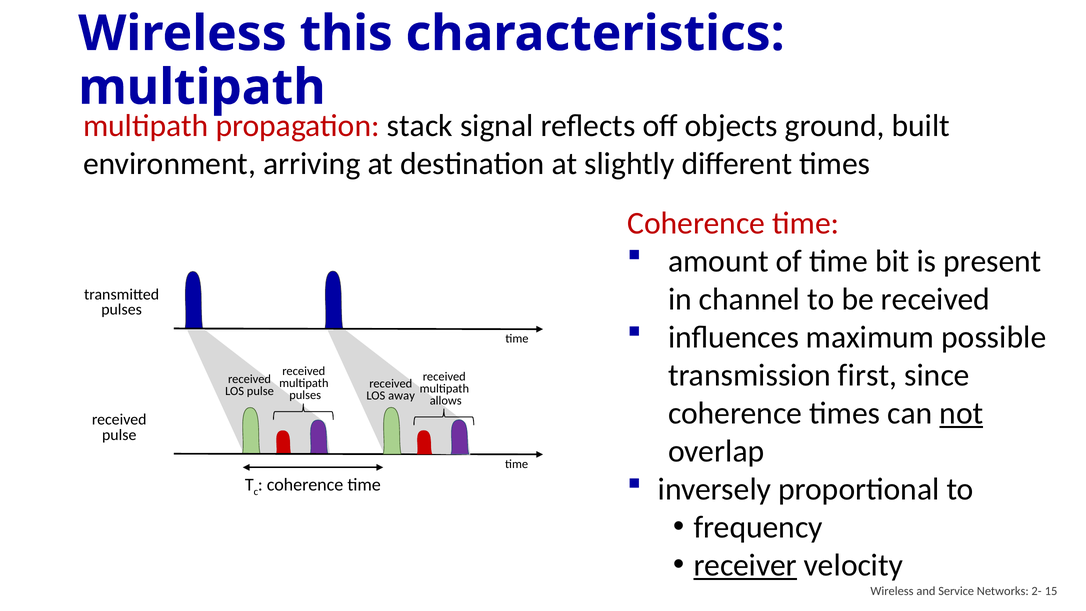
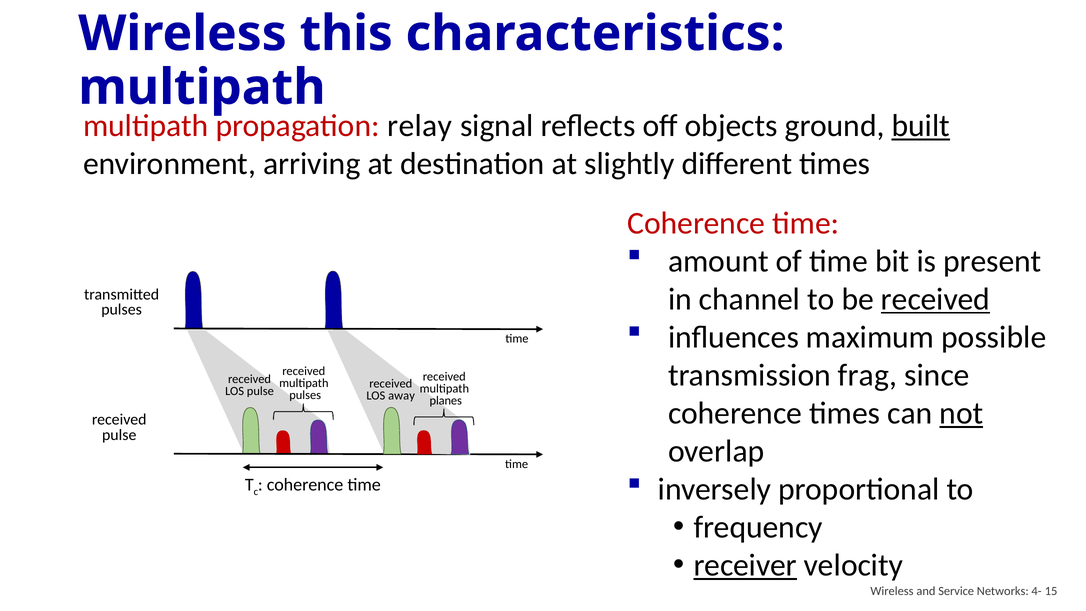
stack: stack -> relay (420, 126)
built underline: none -> present (921, 126)
received underline: none -> present (936, 299)
first: first -> frag (868, 375)
allows: allows -> planes (446, 401)
2-: 2- -> 4- (1037, 591)
